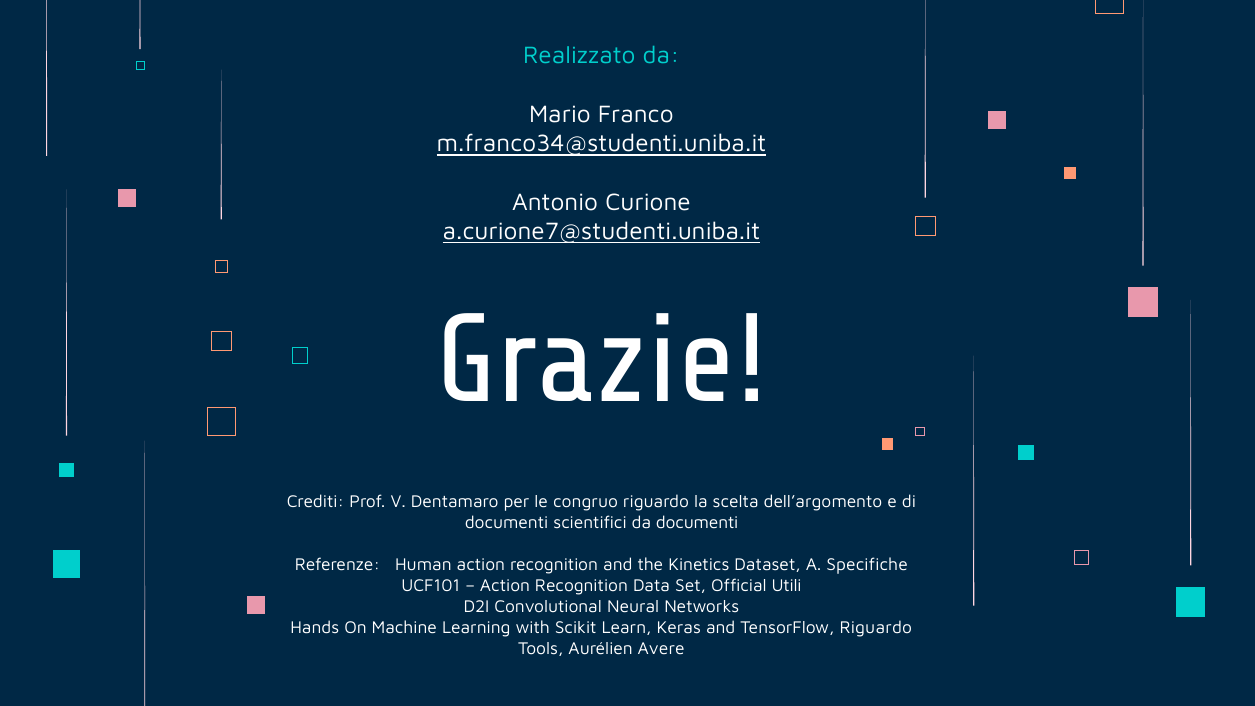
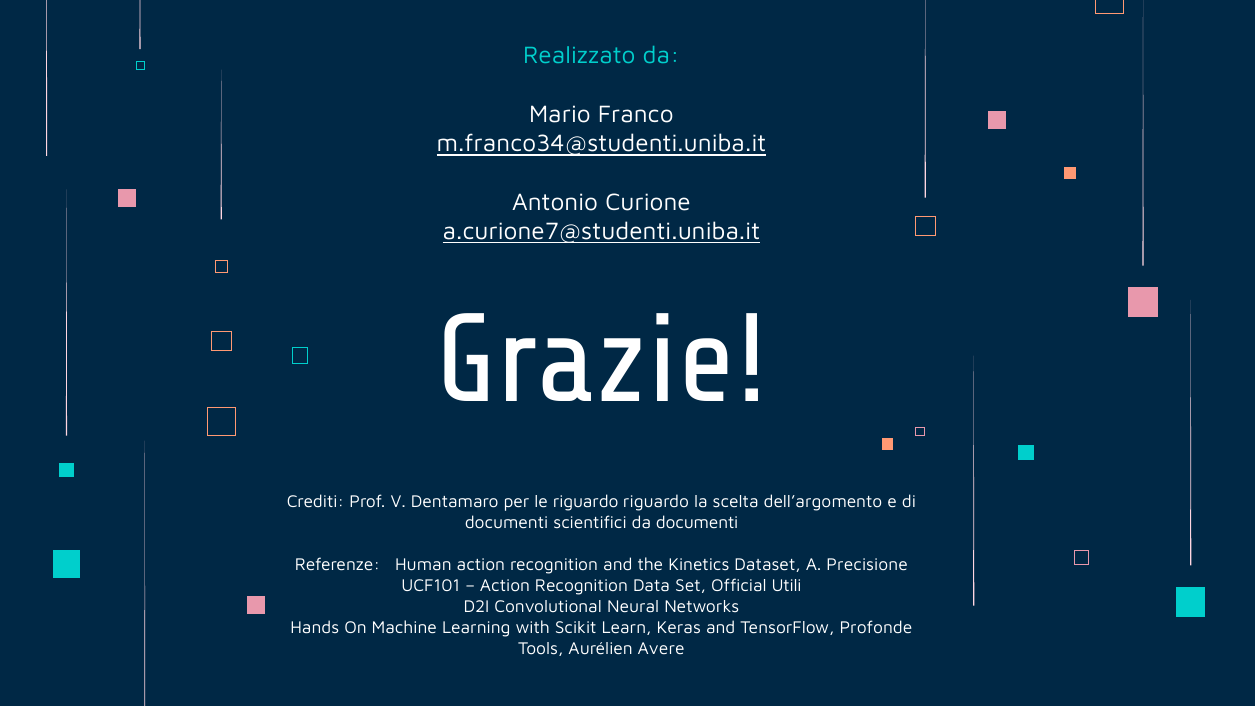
le congruo: congruo -> riguardo (586, 502)
Specifiche: Specifiche -> Precisione (867, 565)
TensorFlow Riguardo: Riguardo -> Profonde (876, 627)
